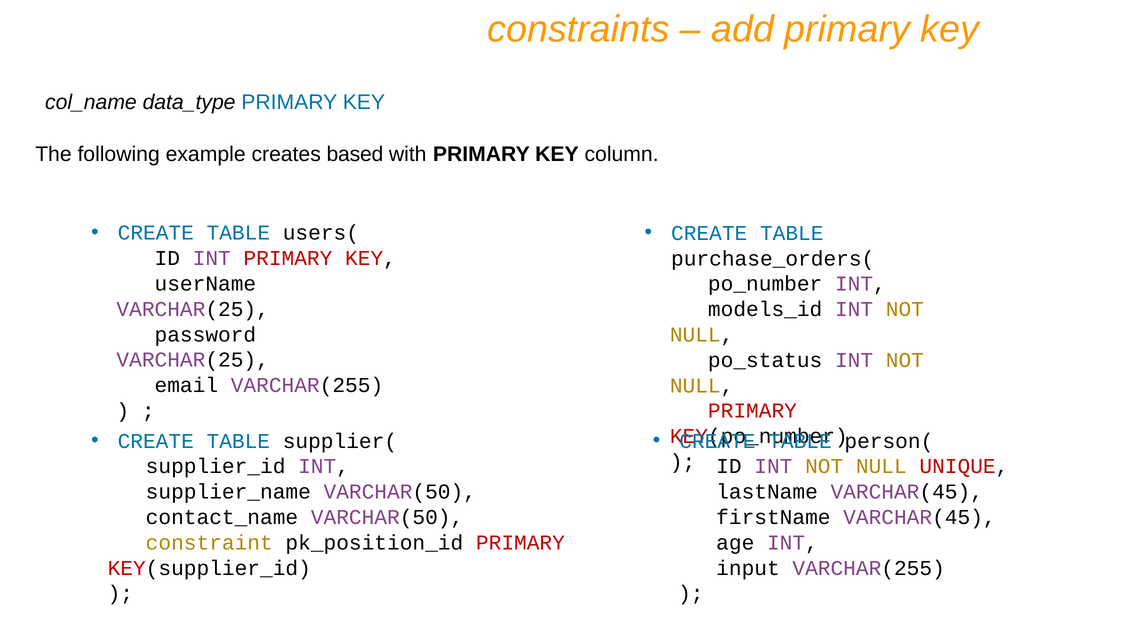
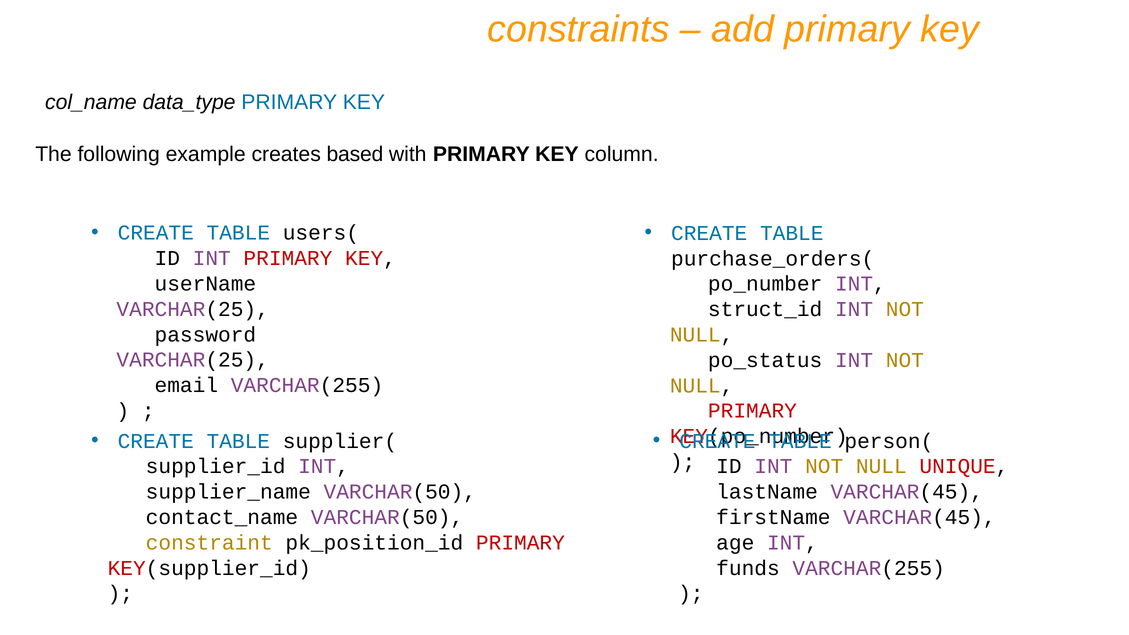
models_id: models_id -> struct_id (765, 309)
input: input -> funds (748, 568)
